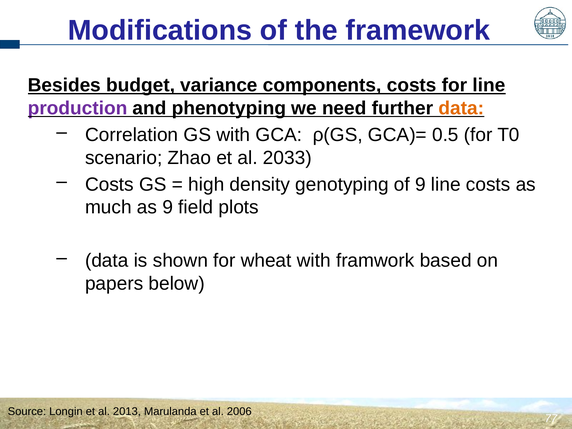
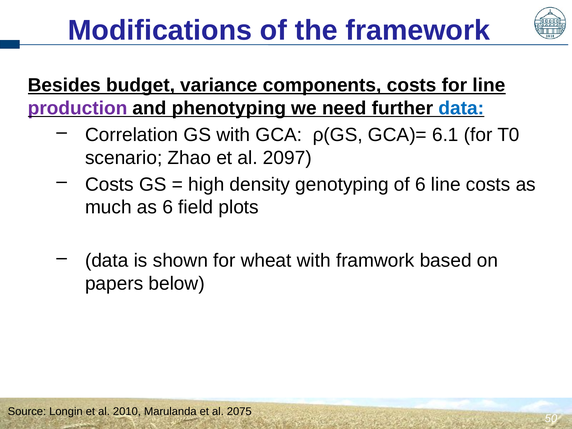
data colour: orange -> blue (461, 108)
0.5: 0.5 -> 6.1 (445, 135)
2033: 2033 -> 2097 (287, 158)
of 9: 9 -> 6 (420, 184)
as 9: 9 -> 6 (168, 207)
2013: 2013 -> 2010 (127, 412)
2006: 2006 -> 2075 (239, 412)
77: 77 -> 50 (551, 418)
